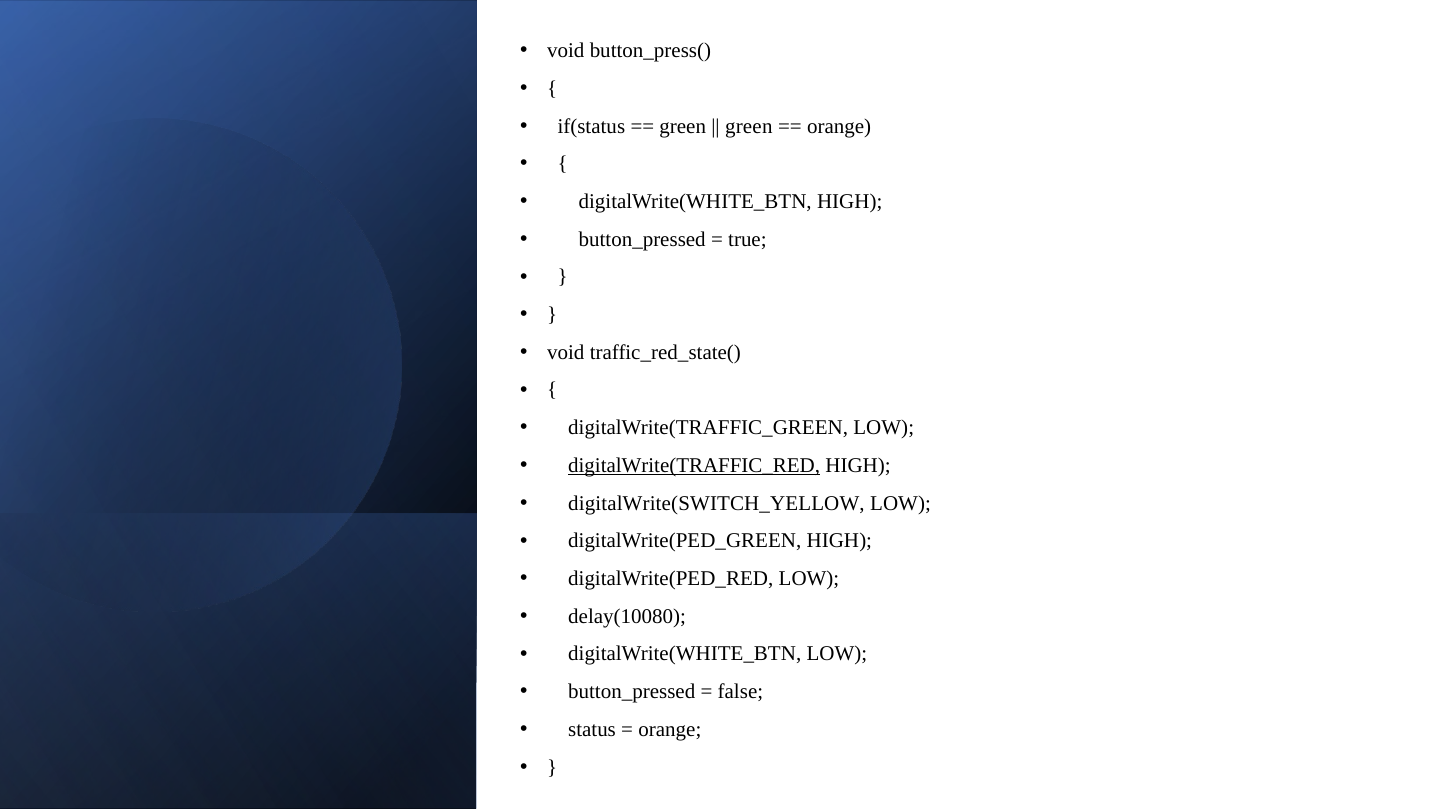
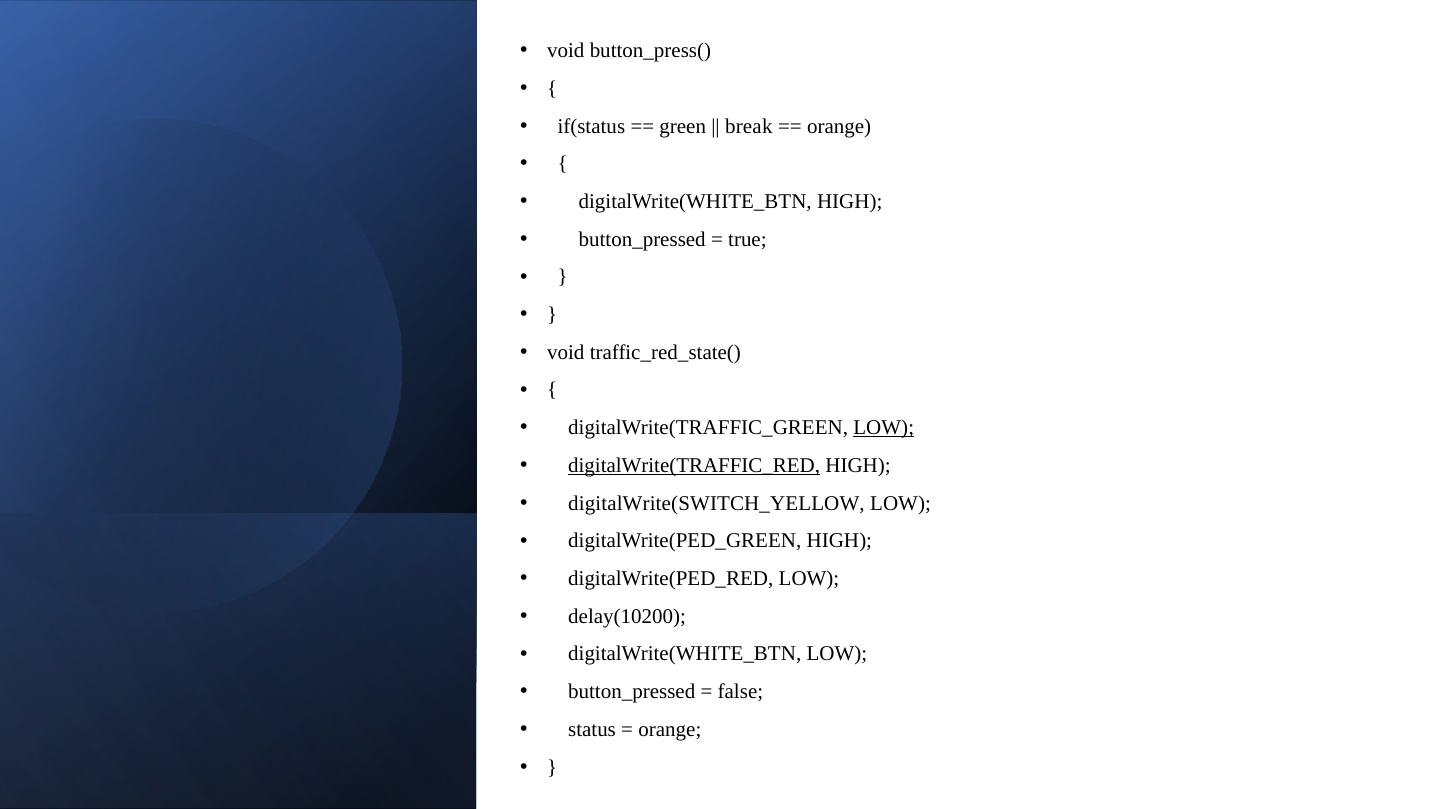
green: green -> break (749, 126)
LOW underline: none -> present (884, 428)
delay(10080: delay(10080 -> delay(10200 (627, 617)
